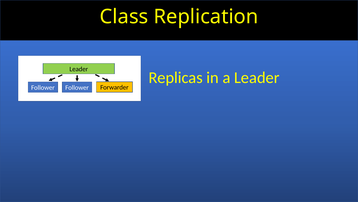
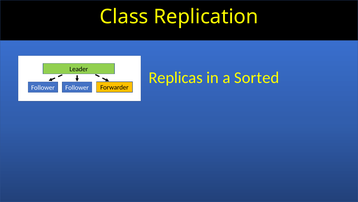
a Leader: Leader -> Sorted (257, 77)
